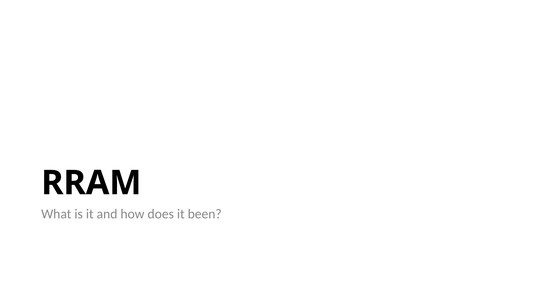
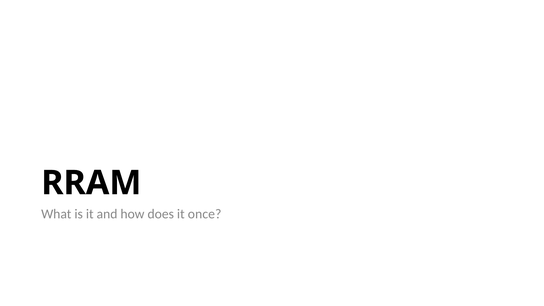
been: been -> once (205, 214)
